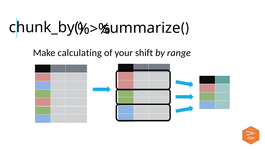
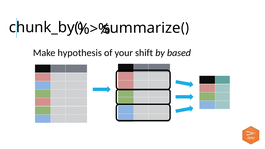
calculating: calculating -> hypothesis (80, 53)
range: range -> based (179, 53)
